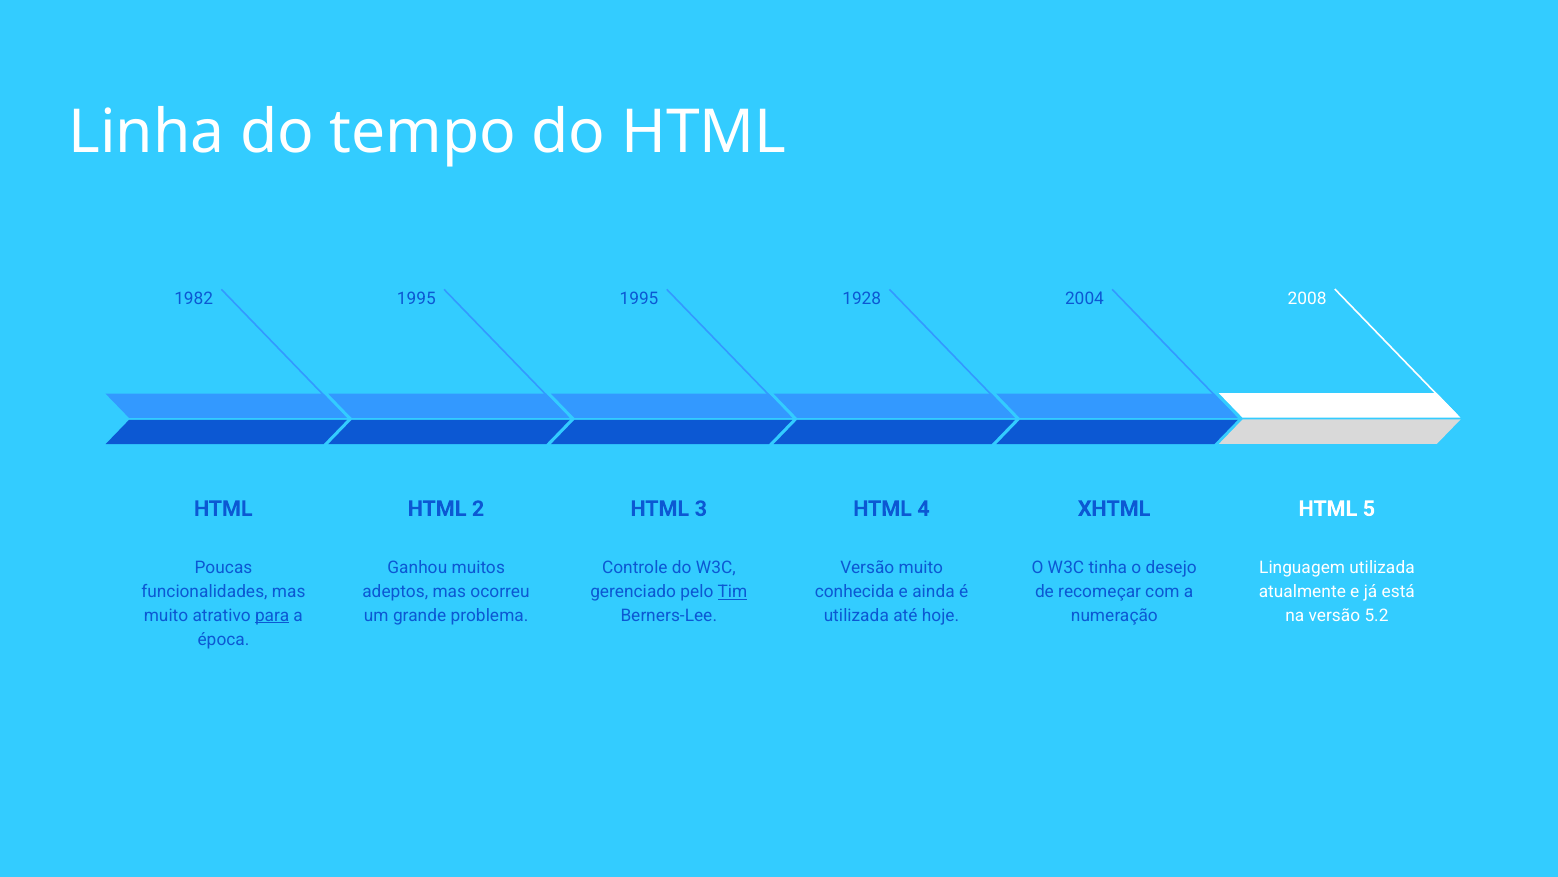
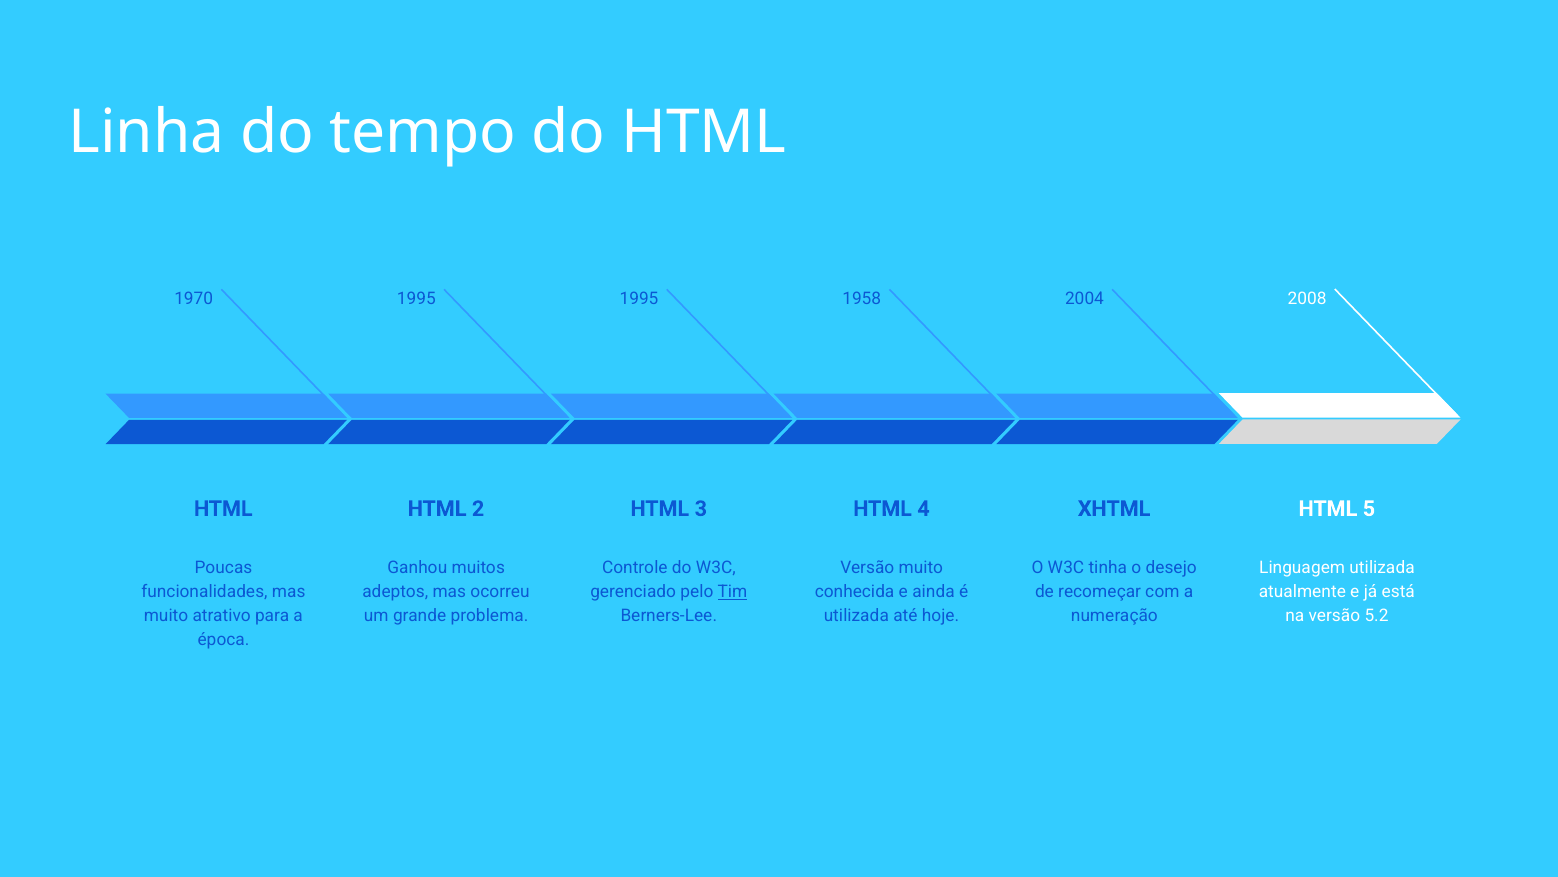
1982: 1982 -> 1970 (194, 299)
1928: 1928 -> 1958 (862, 299)
para underline: present -> none (272, 615)
